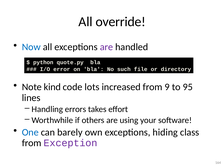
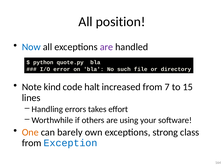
override: override -> position (121, 22)
lots: lots -> halt (92, 87)
9: 9 -> 7 (167, 87)
95: 95 -> 15 (188, 87)
One colour: blue -> orange (30, 132)
hiding: hiding -> strong (165, 132)
Exception colour: purple -> blue (71, 143)
